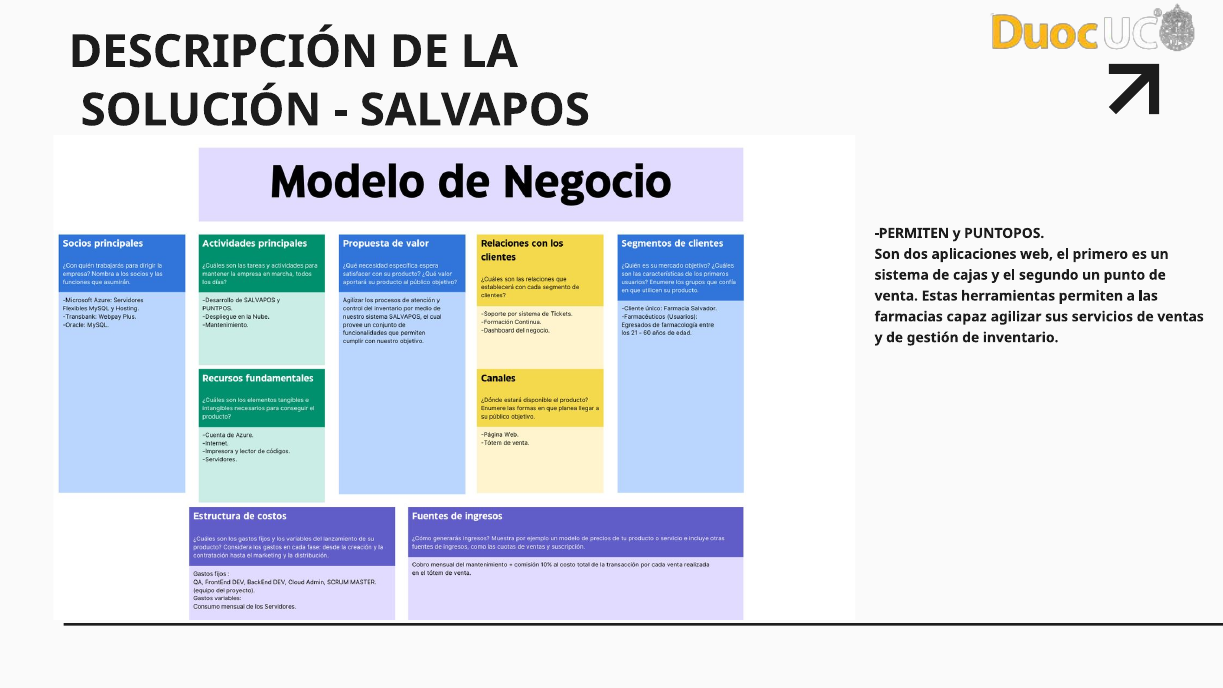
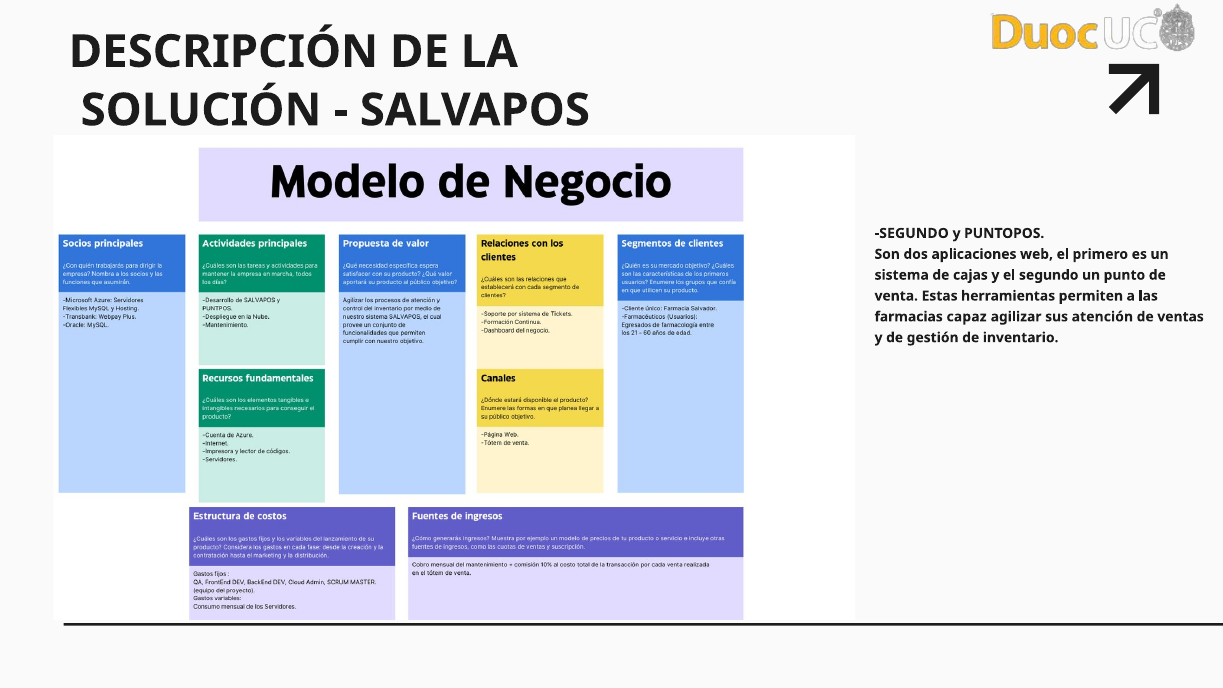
PERMITEN: PERMITEN -> SEGUNDO (912, 233)
servicios: servicios -> atención (1102, 317)
